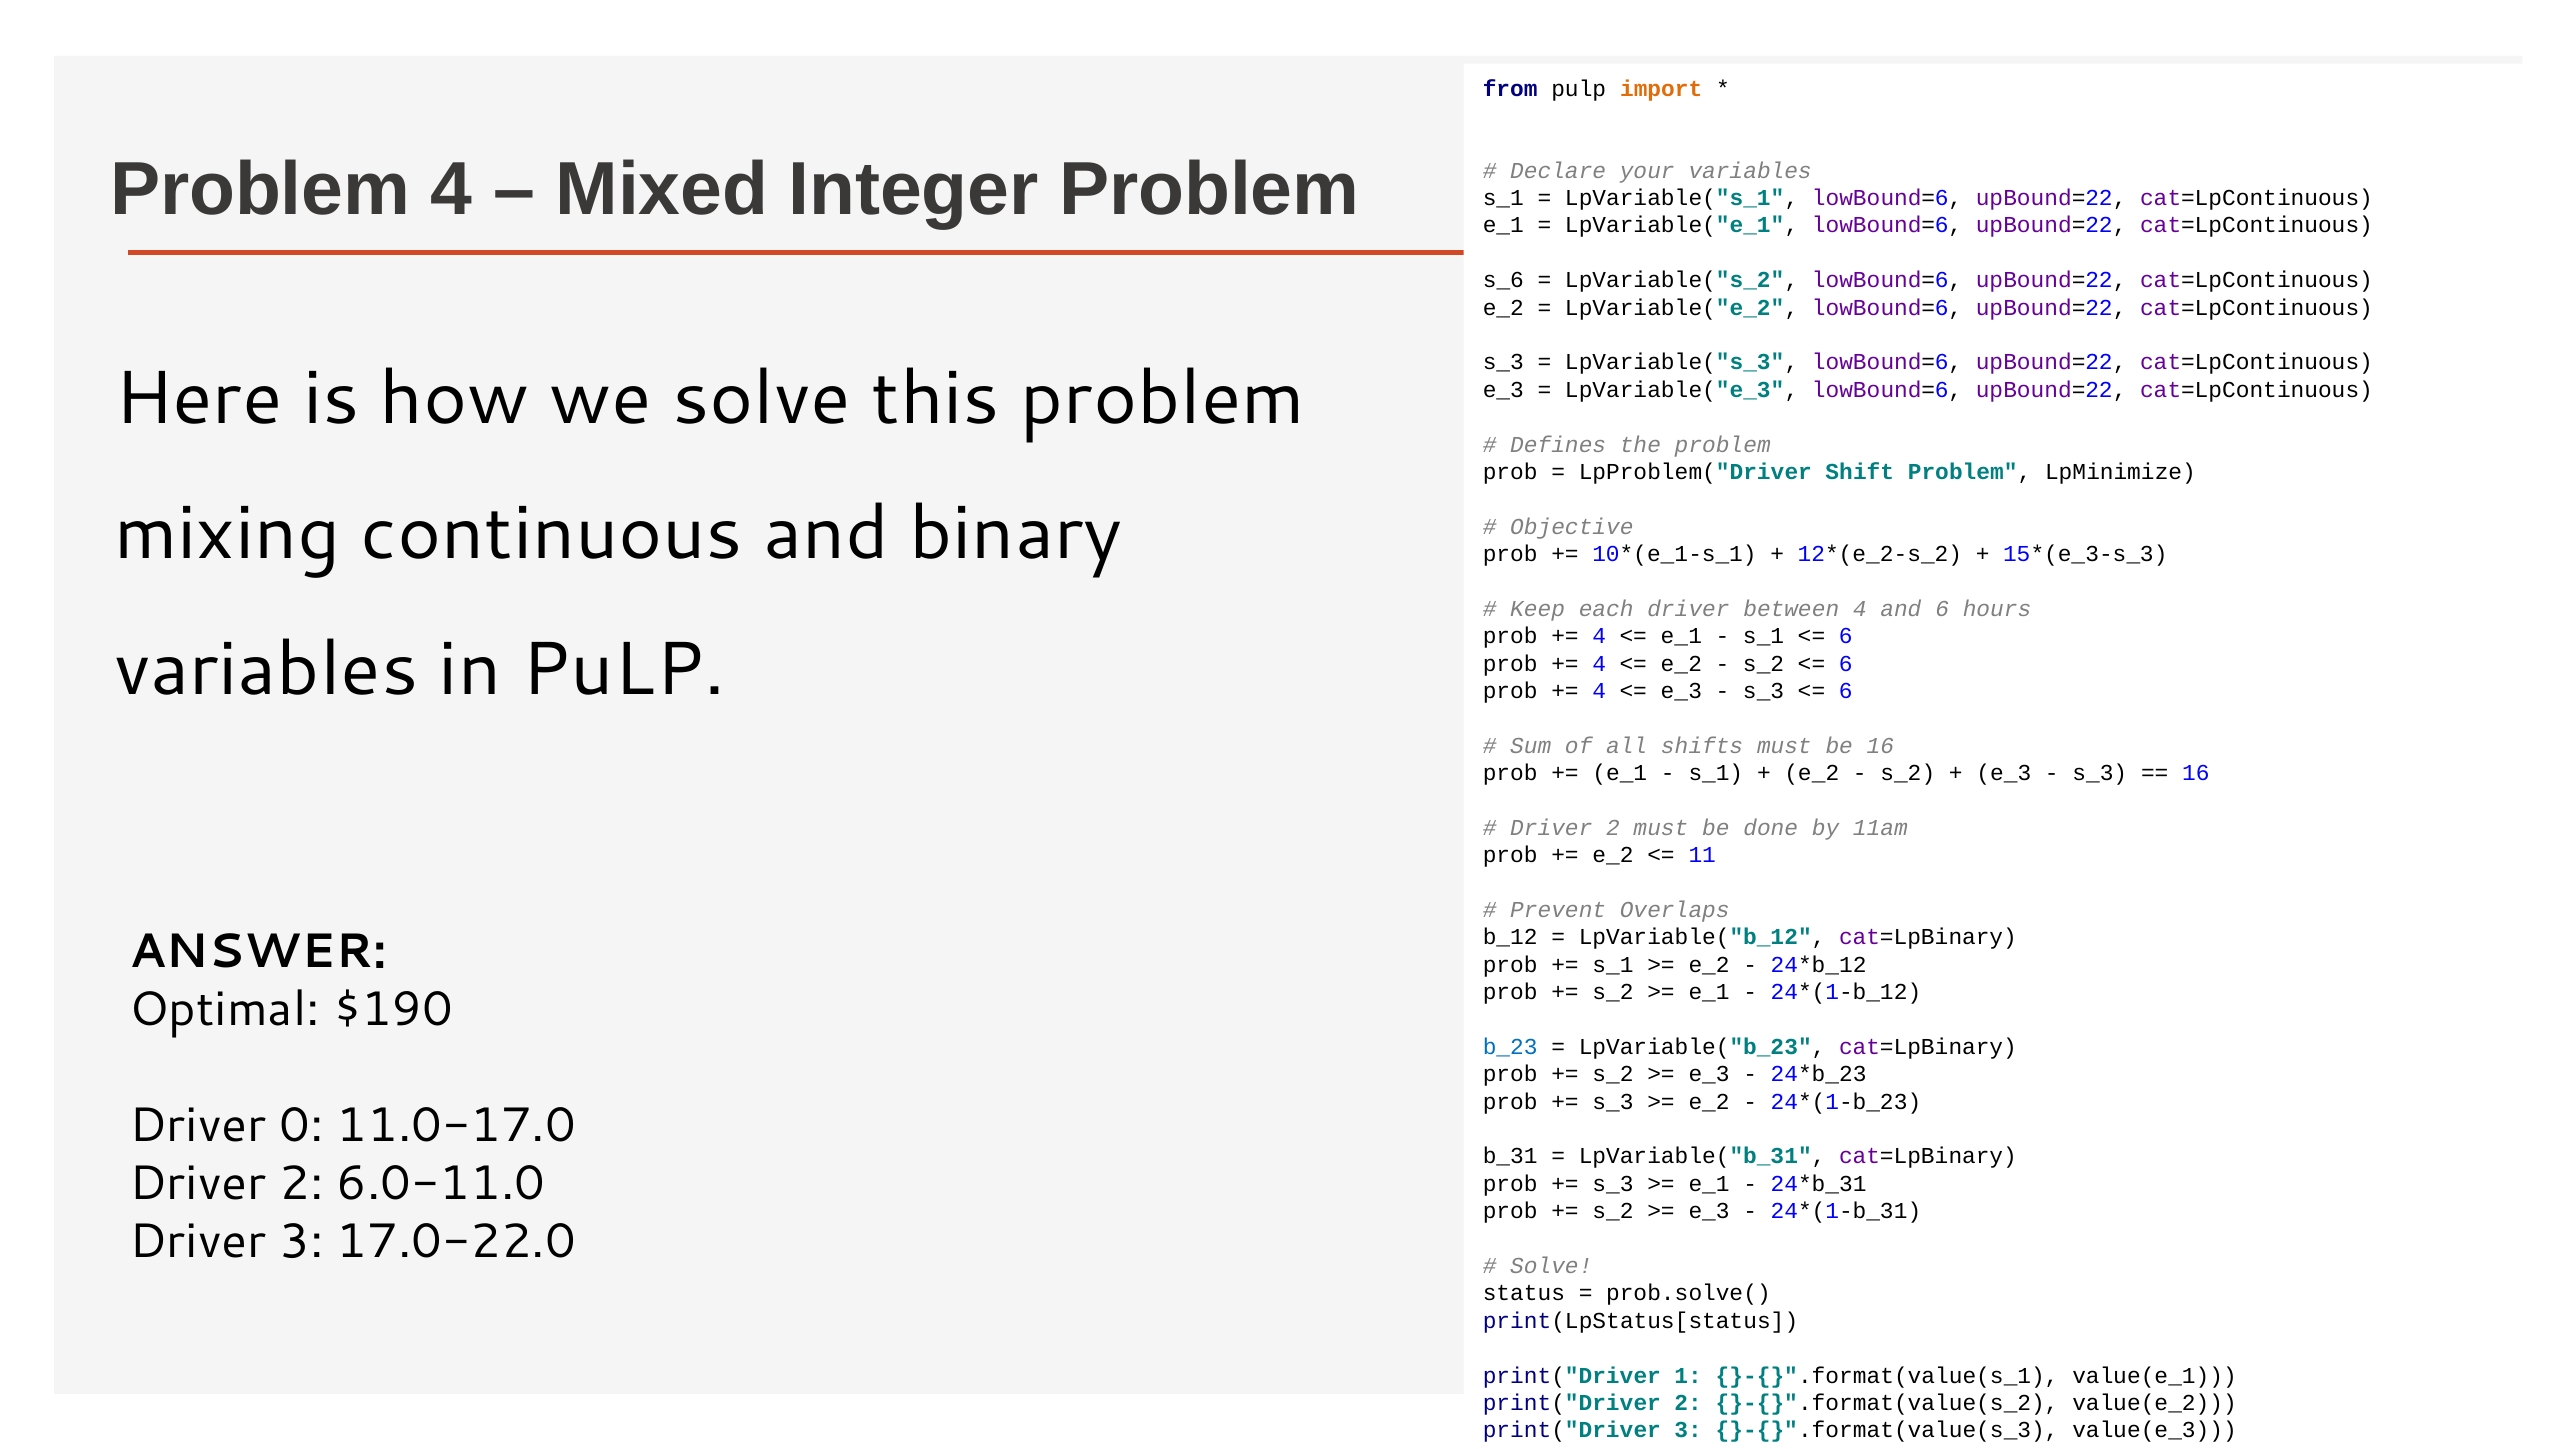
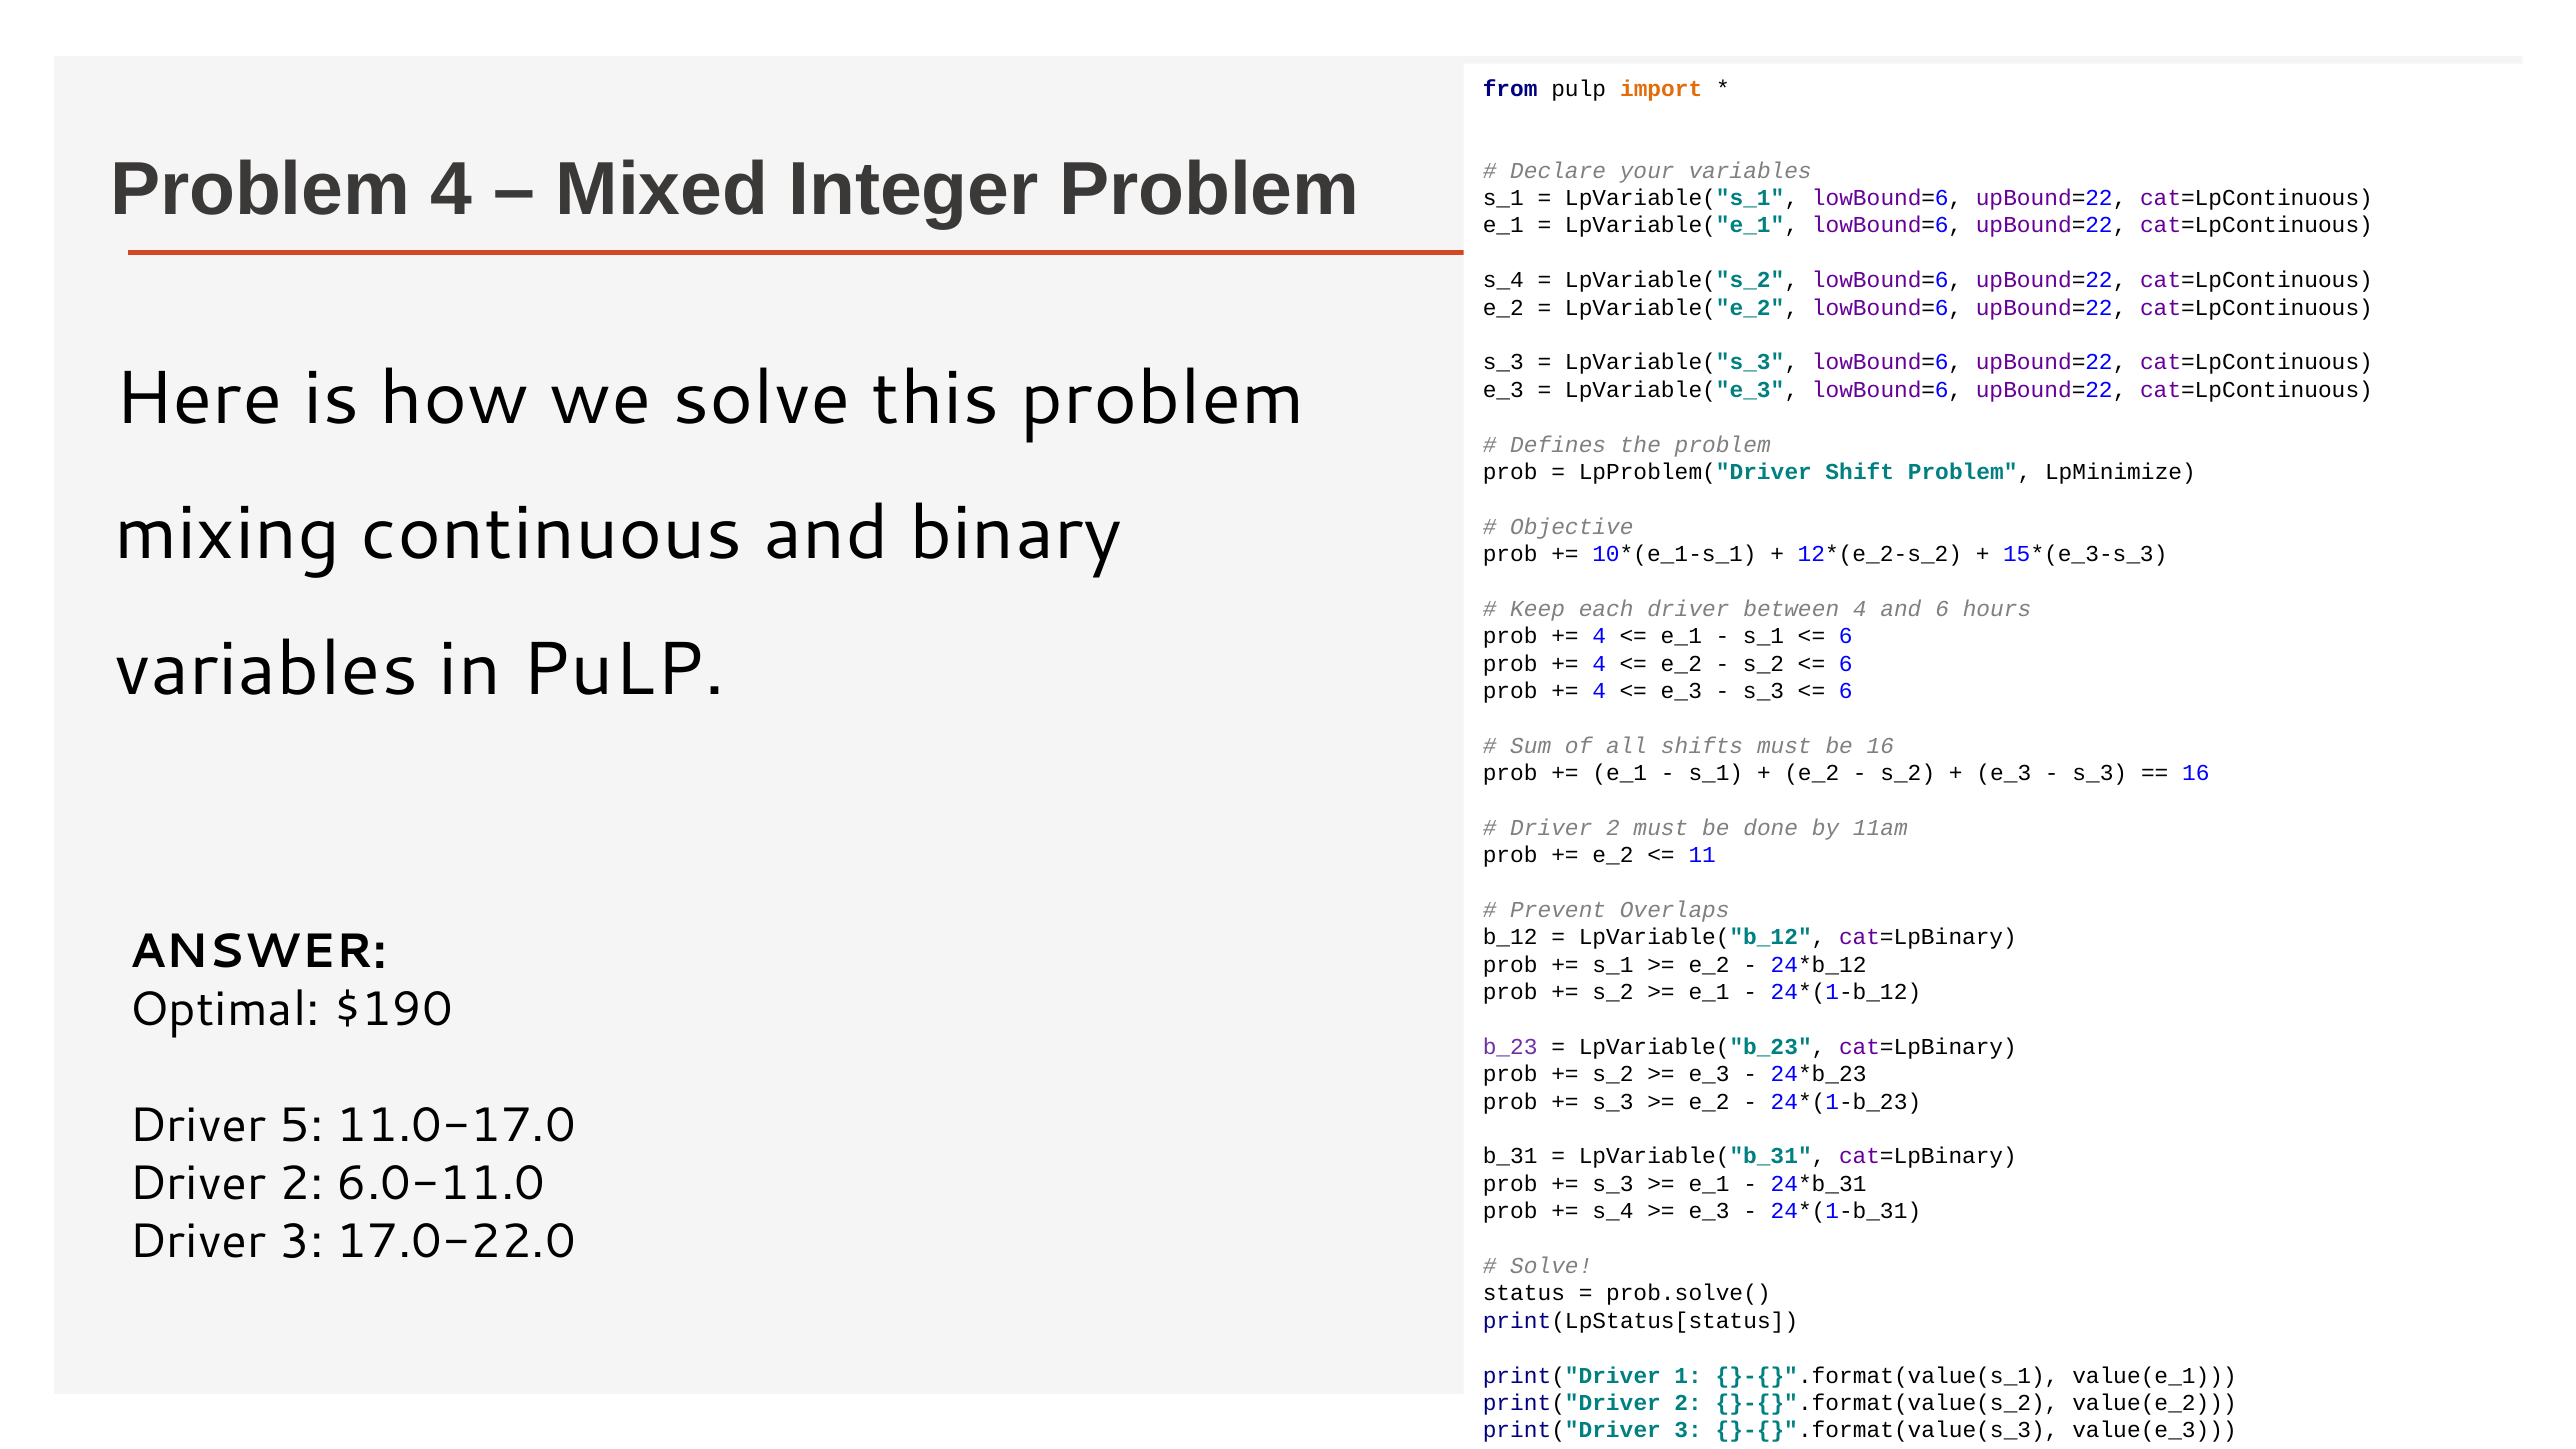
s_6: s_6 -> s_4 (1503, 280)
b_23 colour: blue -> purple (1510, 1047)
0: 0 -> 5 (301, 1126)
s_2: s_2 -> s_4 (1613, 1211)
